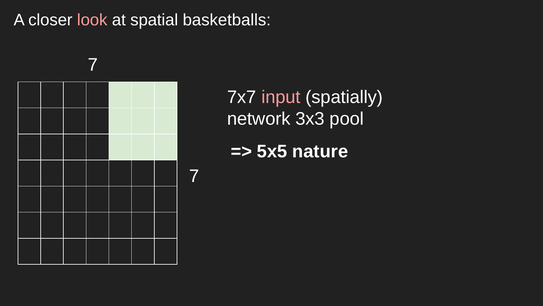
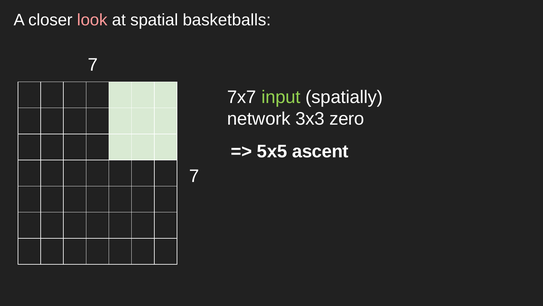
input colour: pink -> light green (281, 97)
pool: pool -> zero (347, 119)
nature: nature -> ascent (320, 151)
